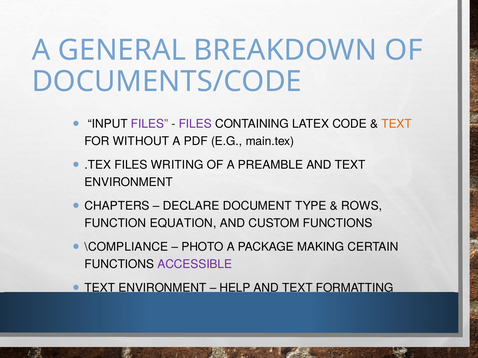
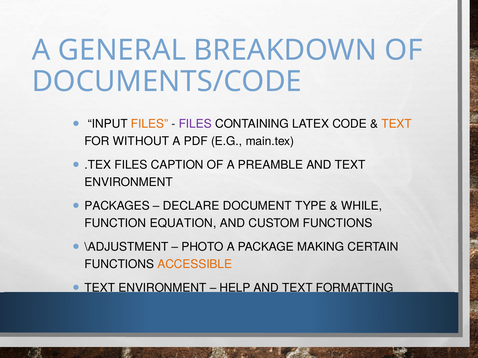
FILES colour: purple -> orange (150, 124)
WRITING: WRITING -> CAPTION (177, 165)
CHAPTERS: CHAPTERS -> PACKAGES (117, 206)
ROWS: ROWS -> WHILE (362, 206)
\COMPLIANCE: \COMPLIANCE -> \ADJUSTMENT (126, 247)
ACCESSIBLE colour: purple -> orange (195, 264)
